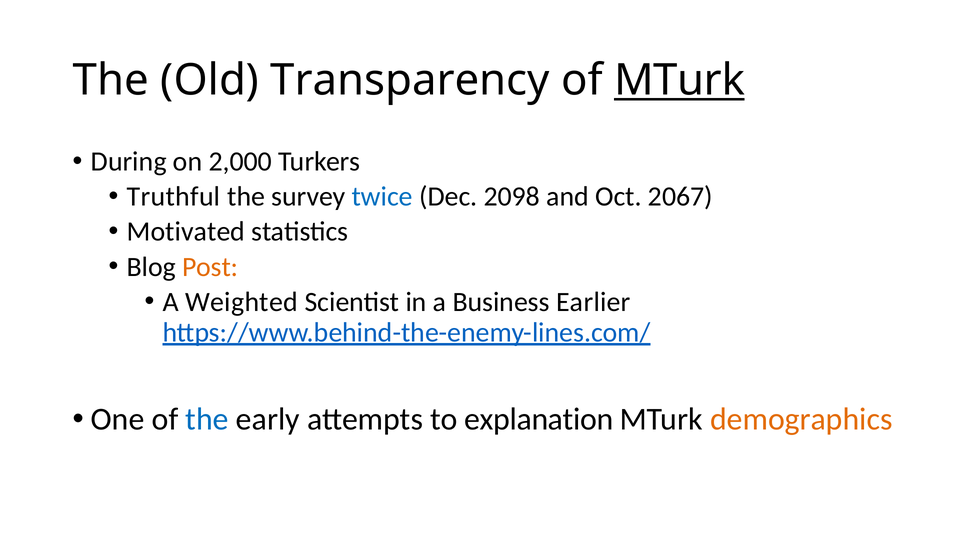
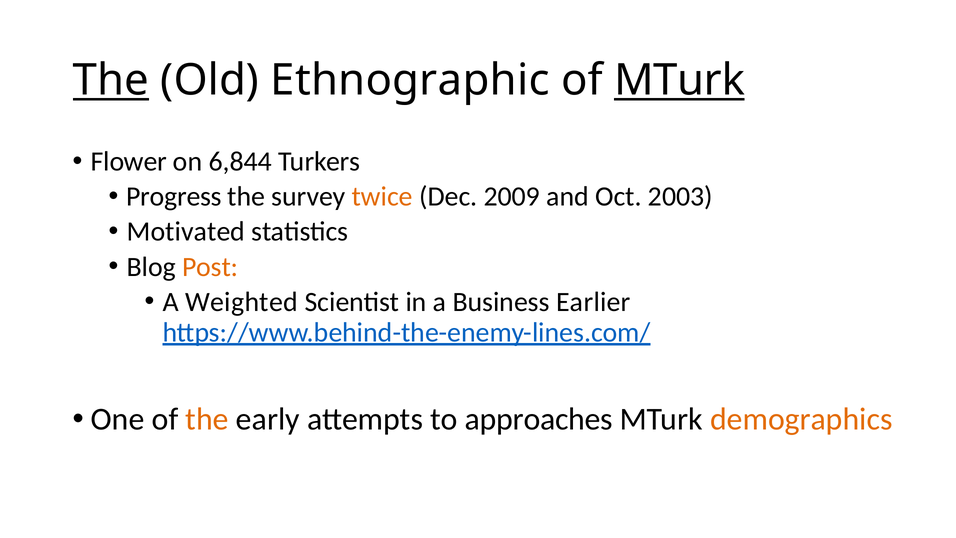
The underline: none -> present (111, 80)
Transparency: Transparency -> Ethnographic (410, 80)
During: During -> Flower (129, 162)
2,000: 2,000 -> 6,844 (240, 162)
Truthful: Truthful -> Progress (174, 197)
twice colour: blue -> orange (382, 197)
2098: 2098 -> 2009 (512, 197)
2067: 2067 -> 2003 (680, 197)
the colour: blue -> orange (207, 419)
explanation: explanation -> approaches (539, 419)
